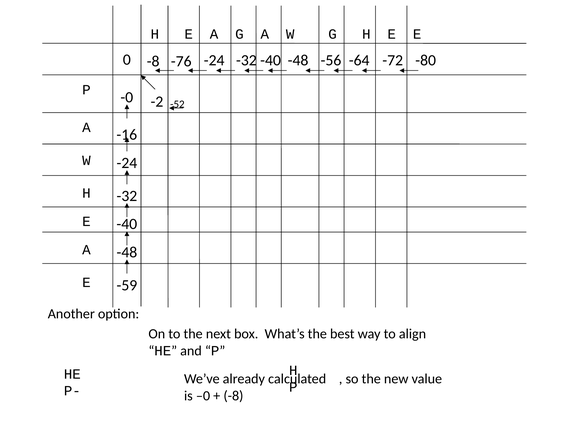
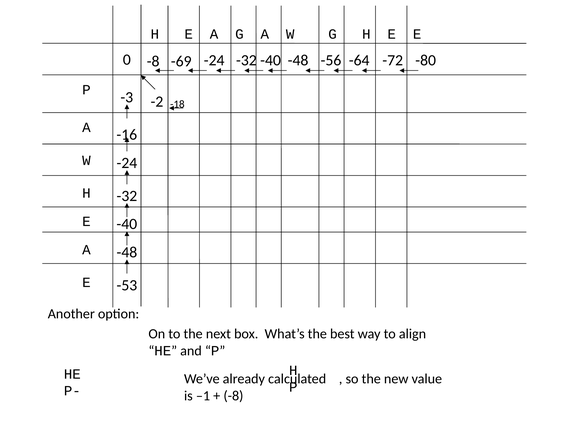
-76: -76 -> -69 (181, 61)
-0: -0 -> -3 (127, 97)
-52: -52 -> -18 (177, 104)
-59: -59 -> -53 (127, 285)
–0: –0 -> –1 (203, 396)
